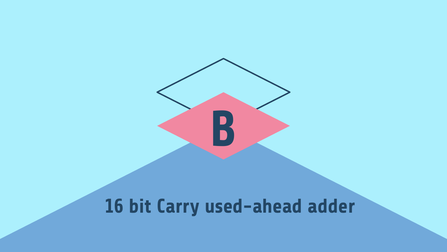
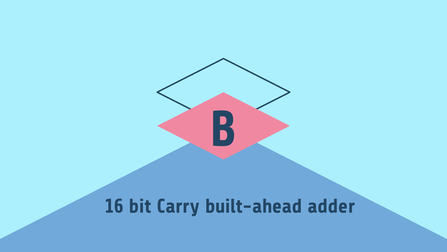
used-ahead: used-ahead -> built-ahead (254, 206)
